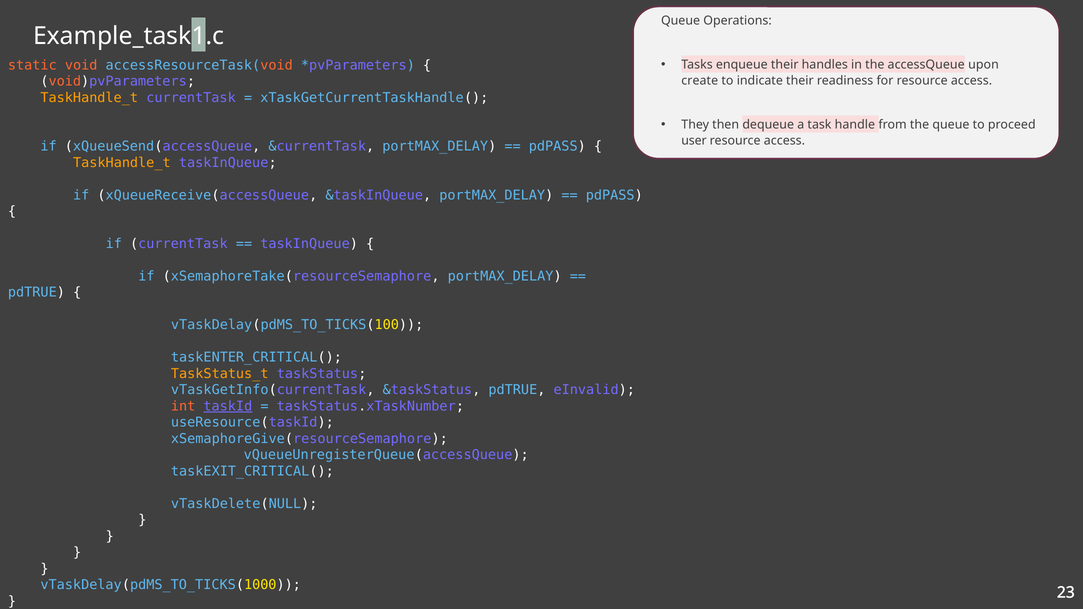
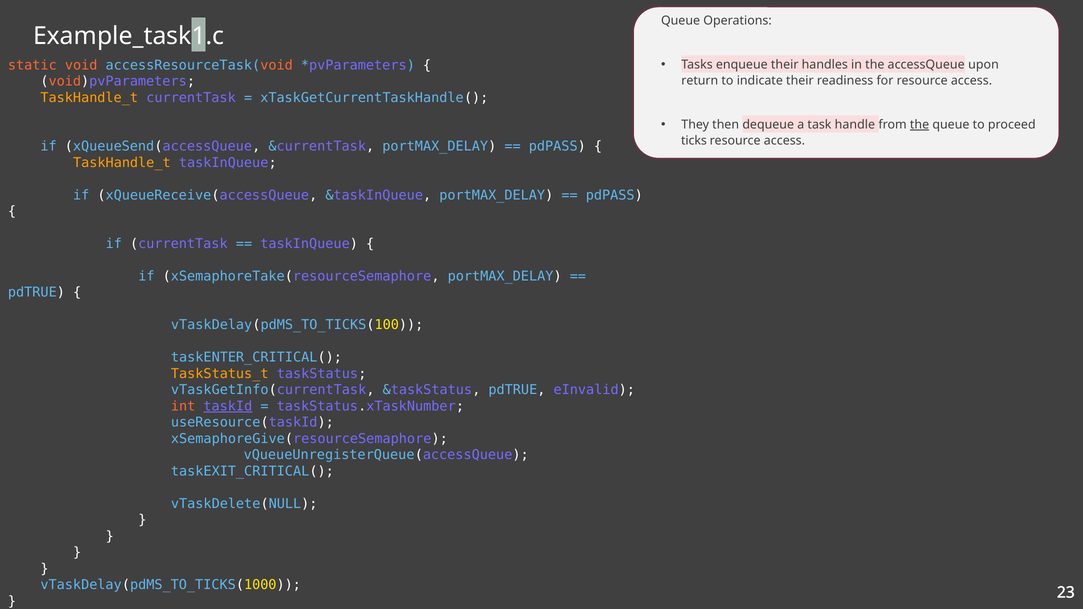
create: create -> return (700, 81)
the underline: none -> present (920, 125)
user: user -> ticks (694, 141)
